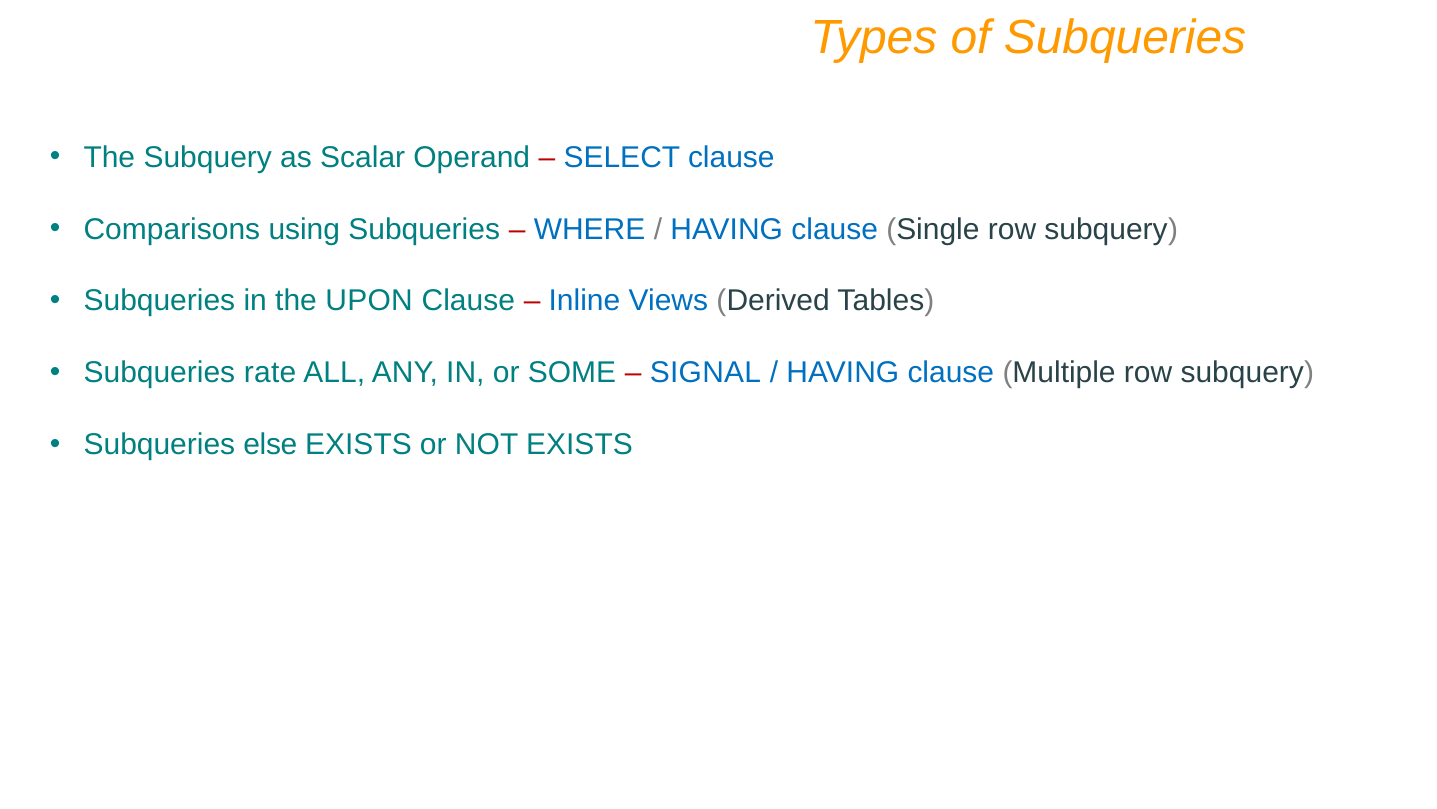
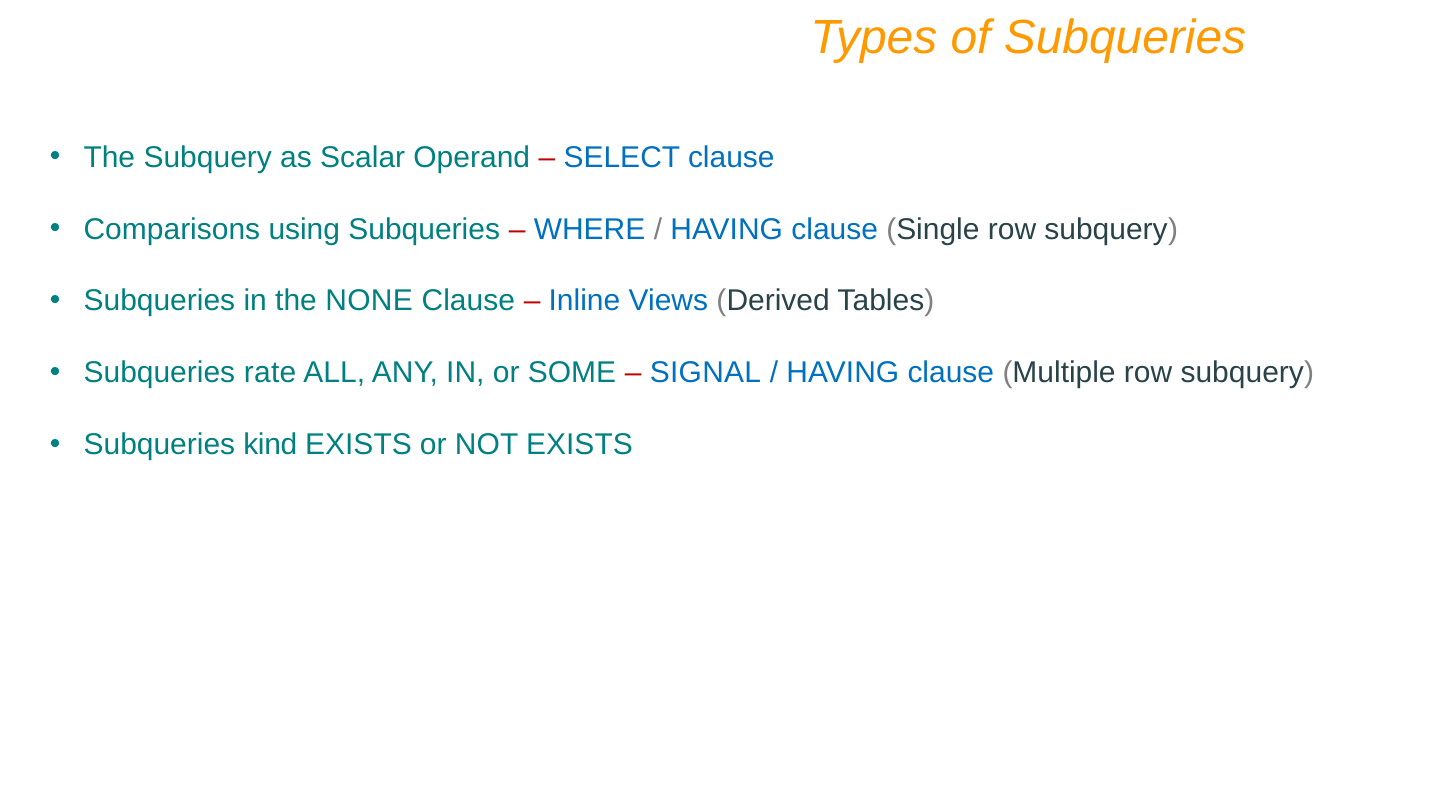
UPON: UPON -> NONE (369, 301)
else: else -> kind (270, 445)
